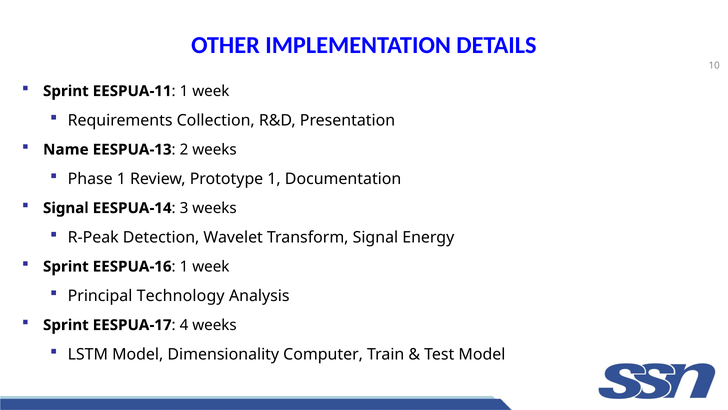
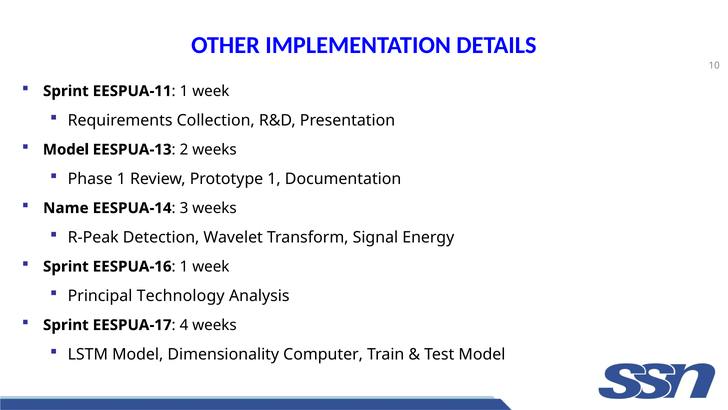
Name: Name -> Model (66, 149)
Signal: Signal -> Name (66, 208)
